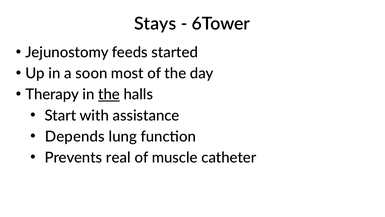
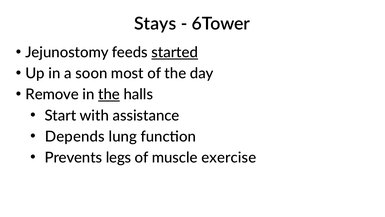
started underline: none -> present (175, 52)
Therapy: Therapy -> Remove (52, 94)
real: real -> legs (118, 157)
catheter: catheter -> exercise (229, 157)
